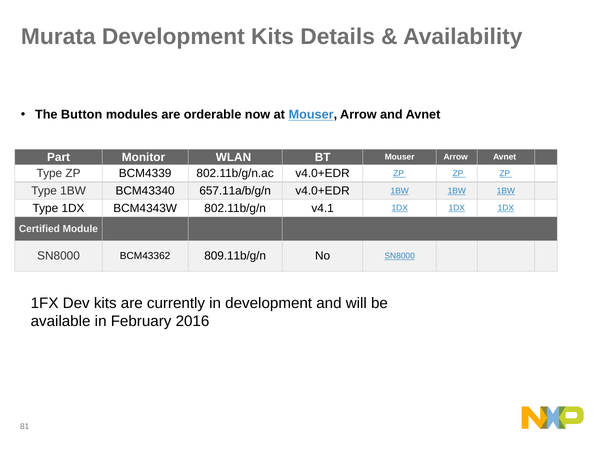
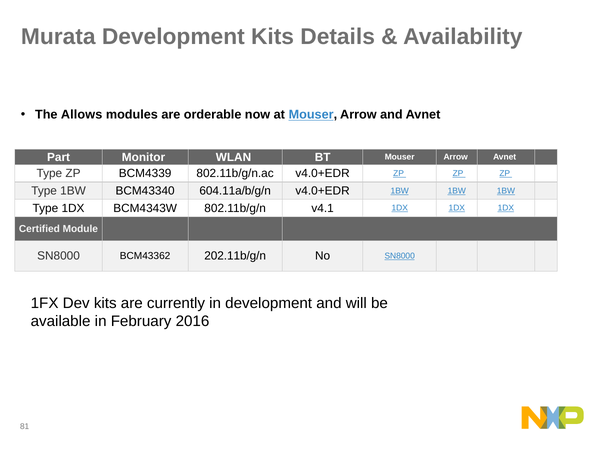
Button: Button -> Allows (82, 115)
657.11a/b/g/n: 657.11a/b/g/n -> 604.11a/b/g/n (235, 191)
809.11b/g/n: 809.11b/g/n -> 202.11b/g/n (235, 256)
